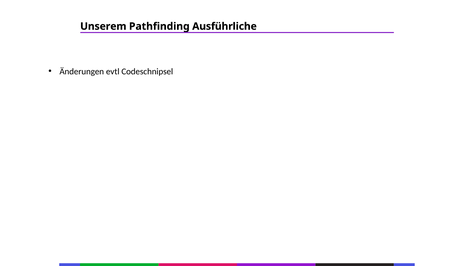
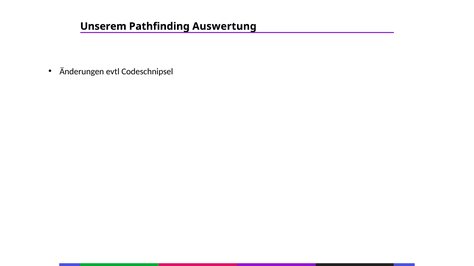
Ausführliche: Ausführliche -> Auswertung (224, 26)
